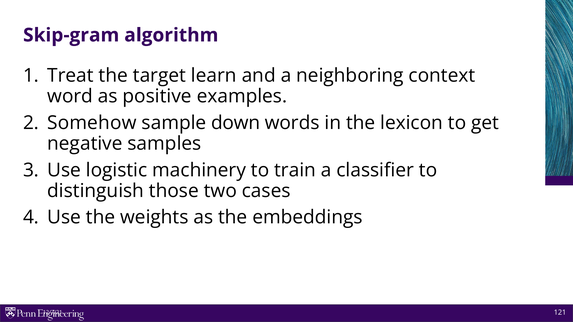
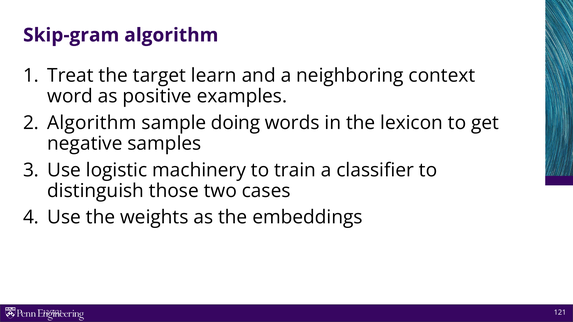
Somehow: Somehow -> Algorithm (92, 123)
down: down -> doing (236, 123)
